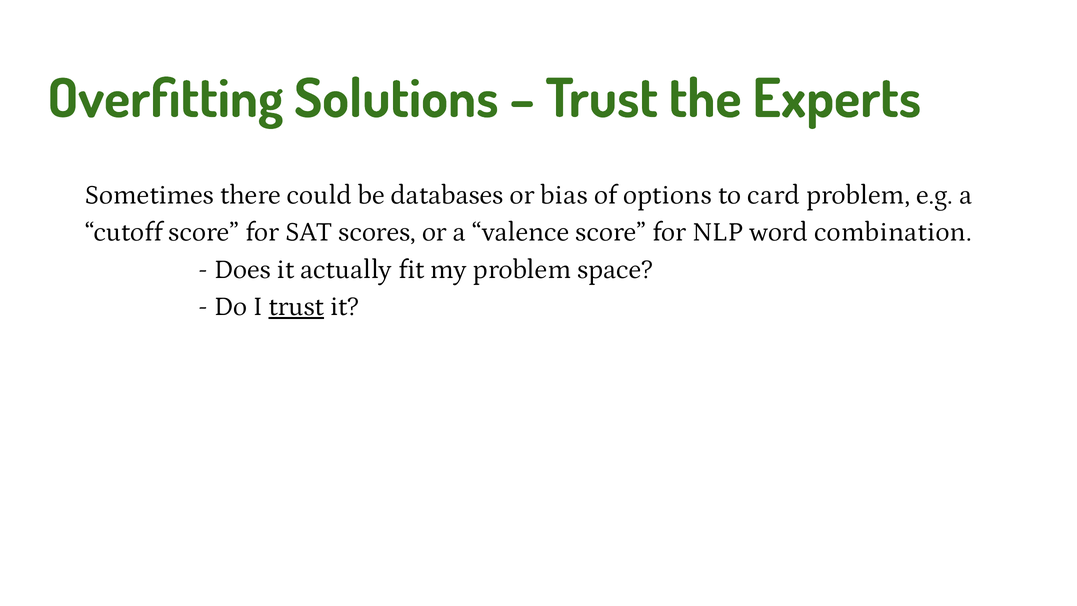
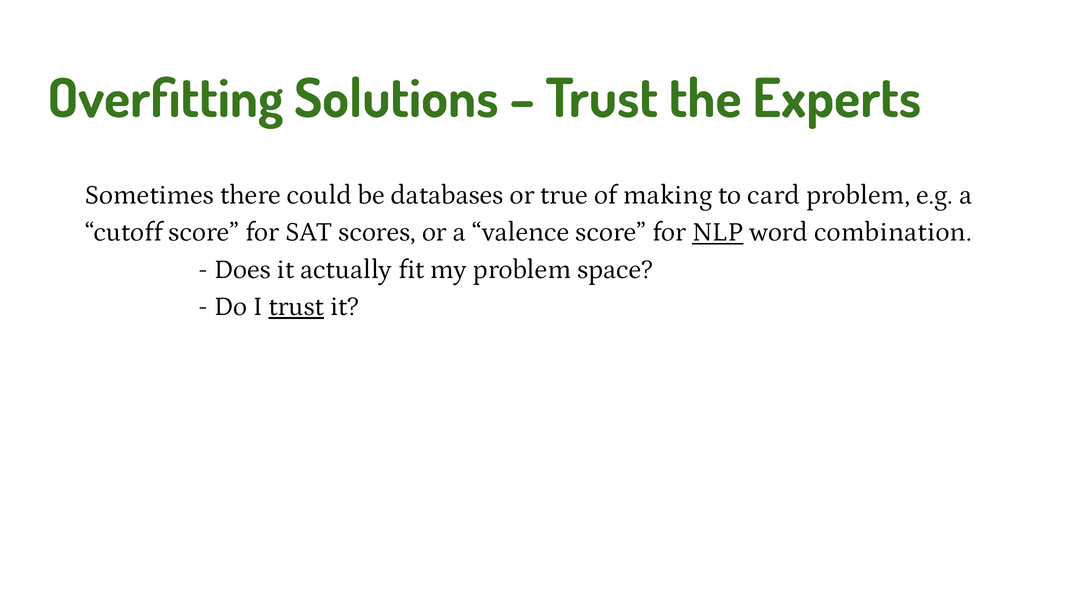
bias: bias -> true (564, 195)
options: options -> making (668, 195)
NLP underline: none -> present (718, 232)
